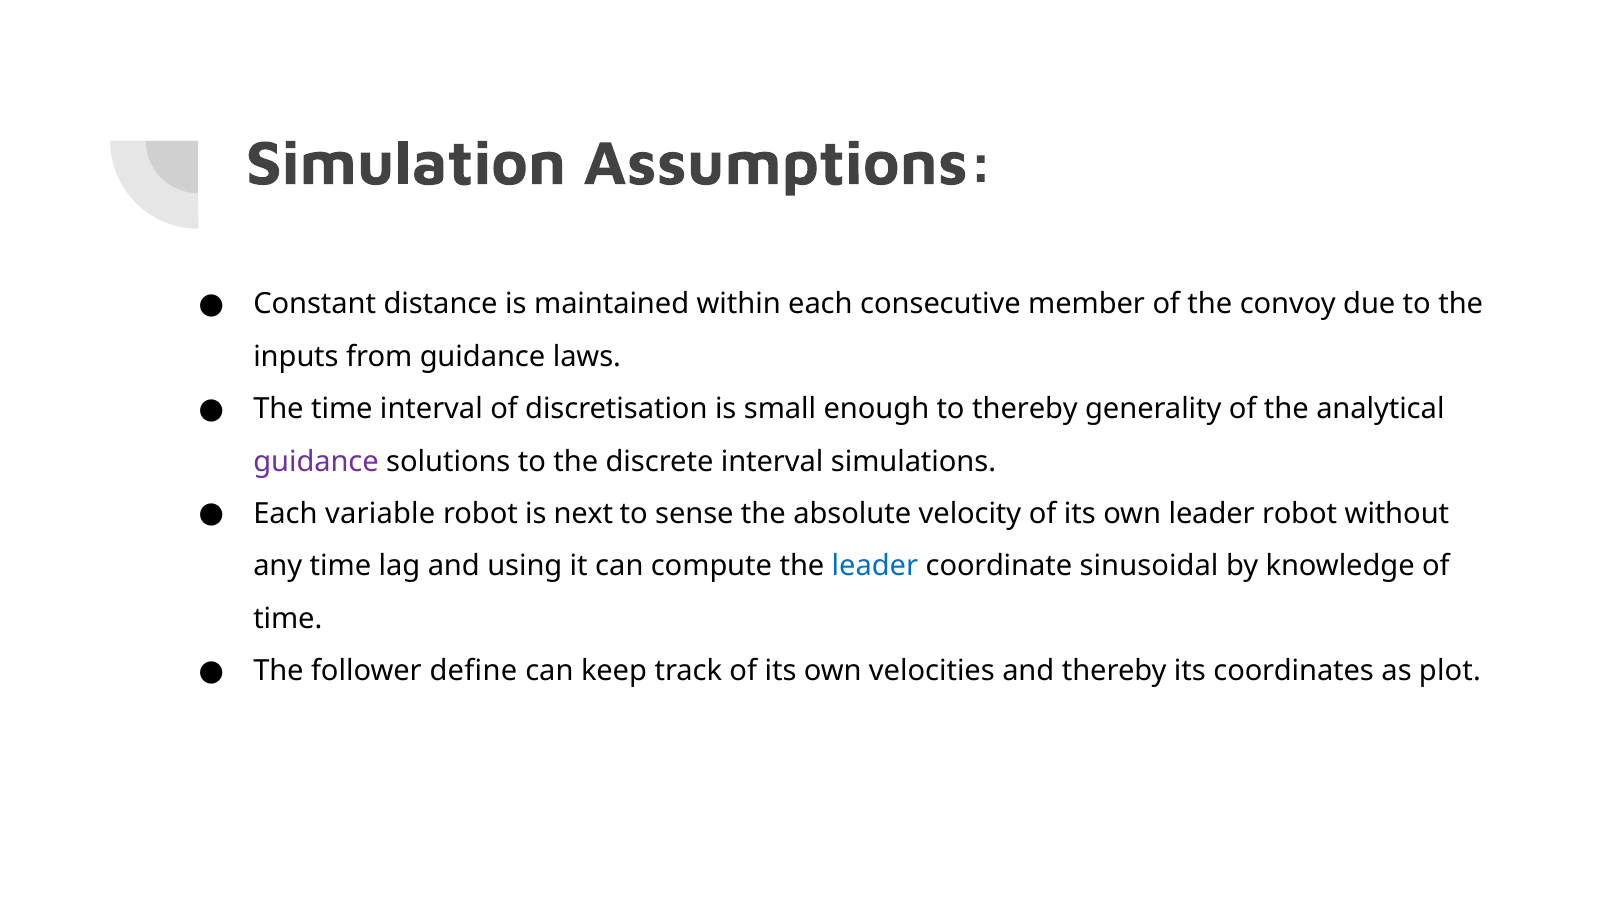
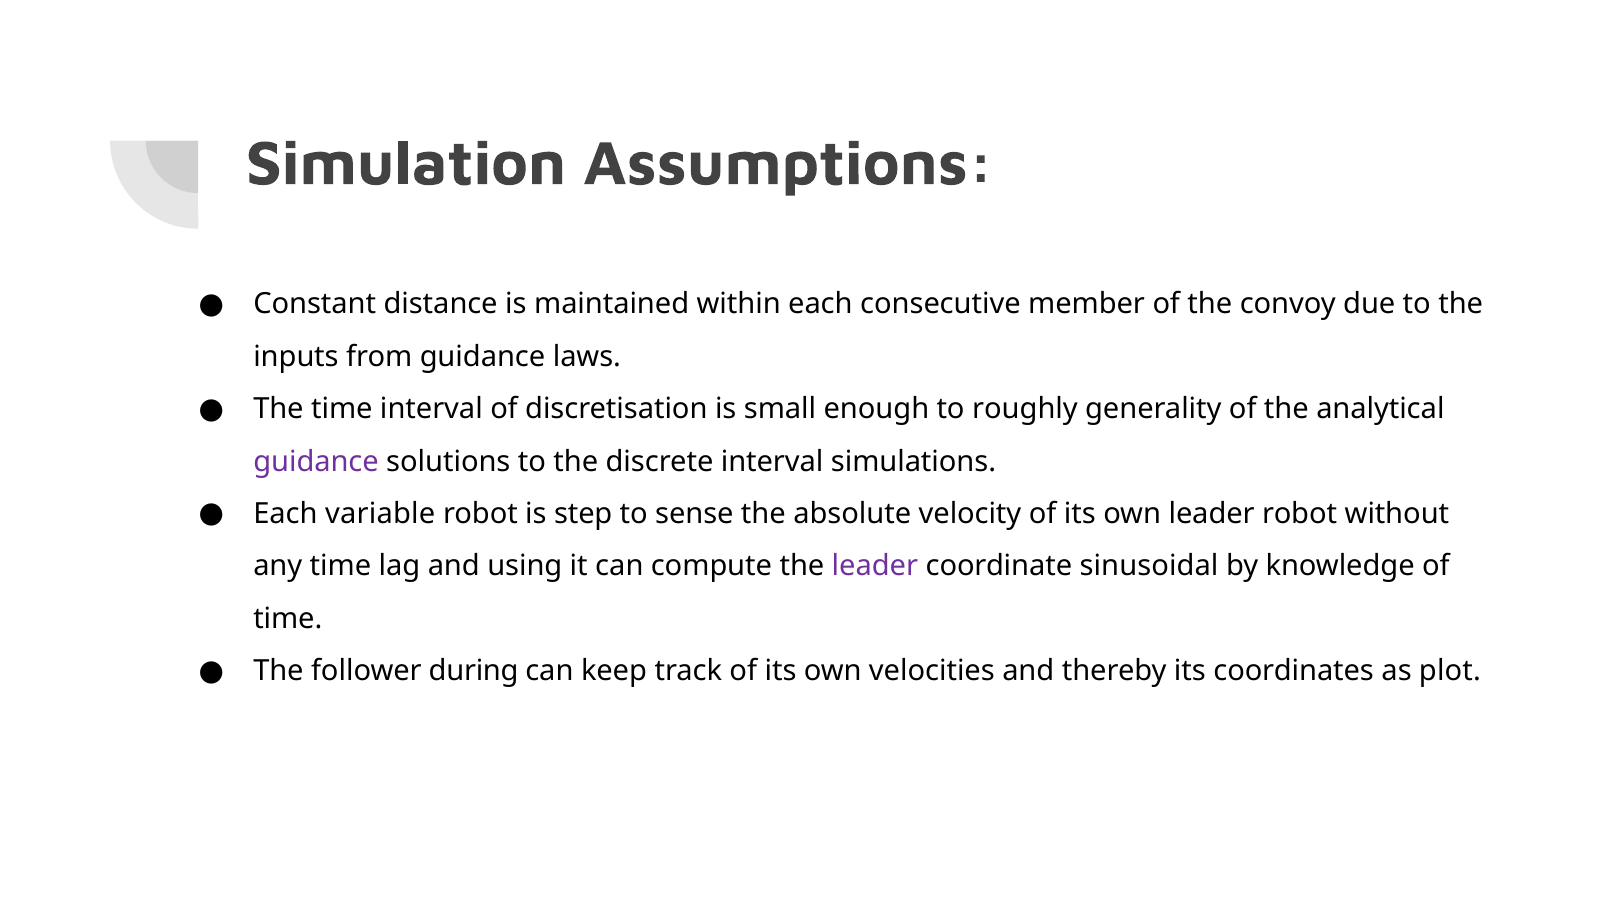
to thereby: thereby -> roughly (1025, 409)
next: next -> step (583, 514)
leader colour: blue -> purple (875, 566)
define: define -> during (474, 671)
